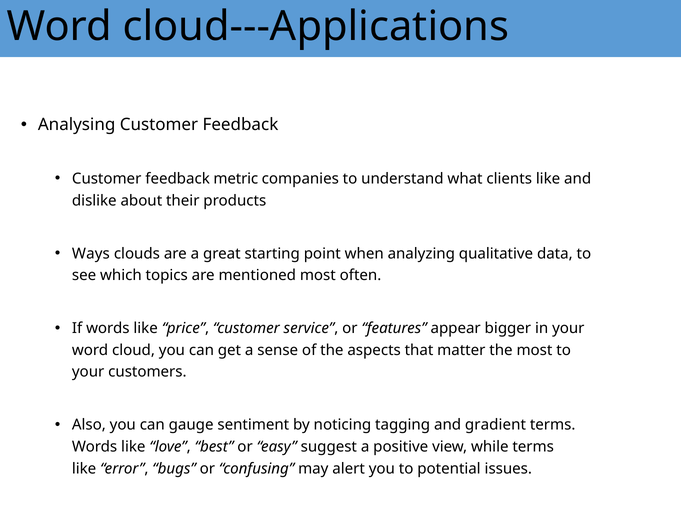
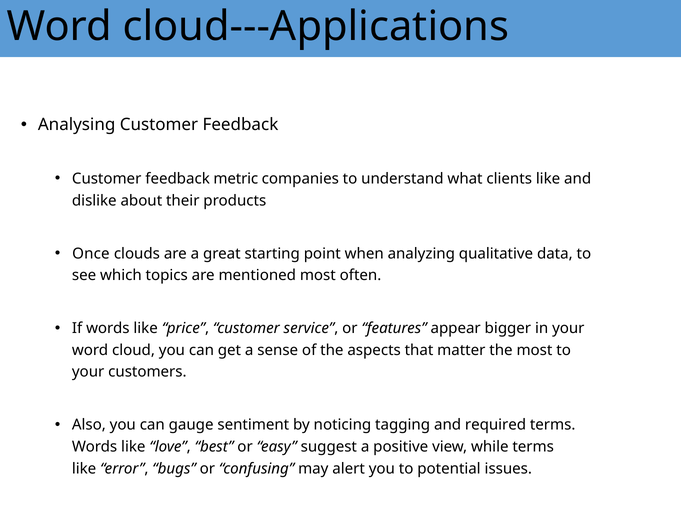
Ways: Ways -> Once (91, 254)
gradient: gradient -> required (496, 425)
